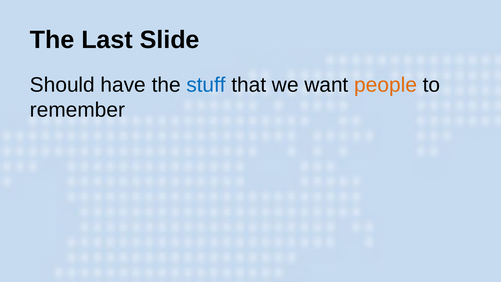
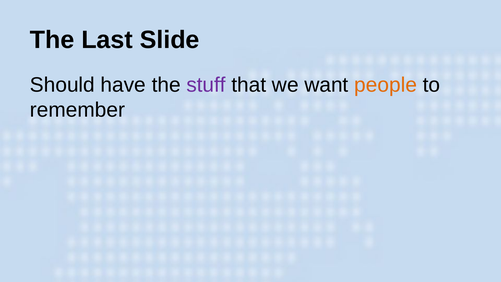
stuff colour: blue -> purple (206, 85)
